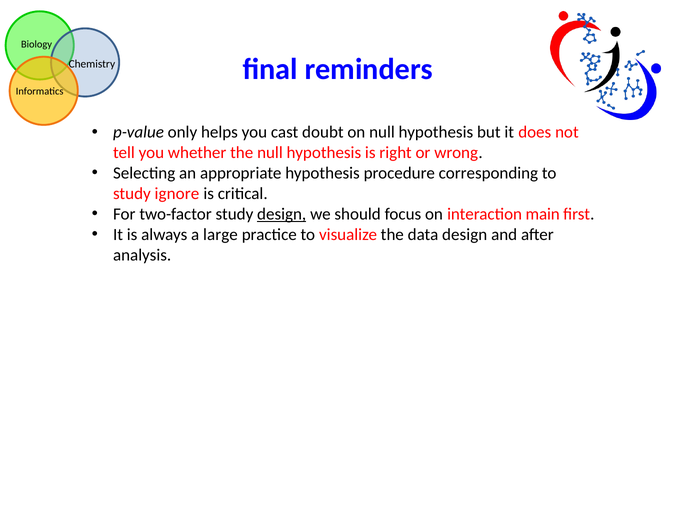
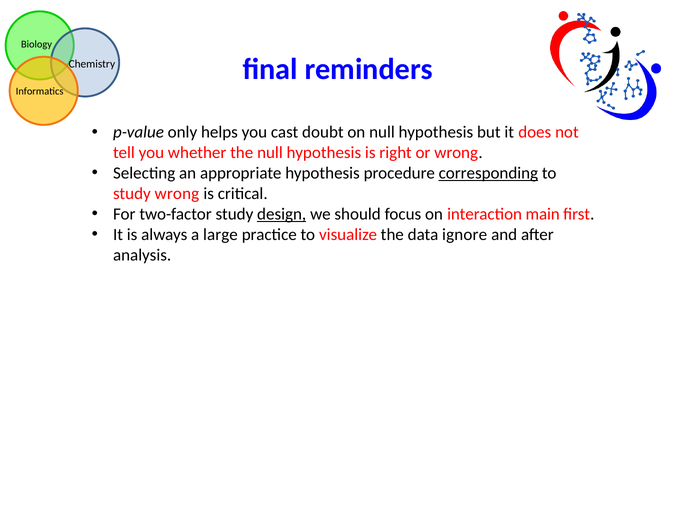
corresponding underline: none -> present (488, 173)
study ignore: ignore -> wrong (177, 194)
data design: design -> ignore (465, 234)
